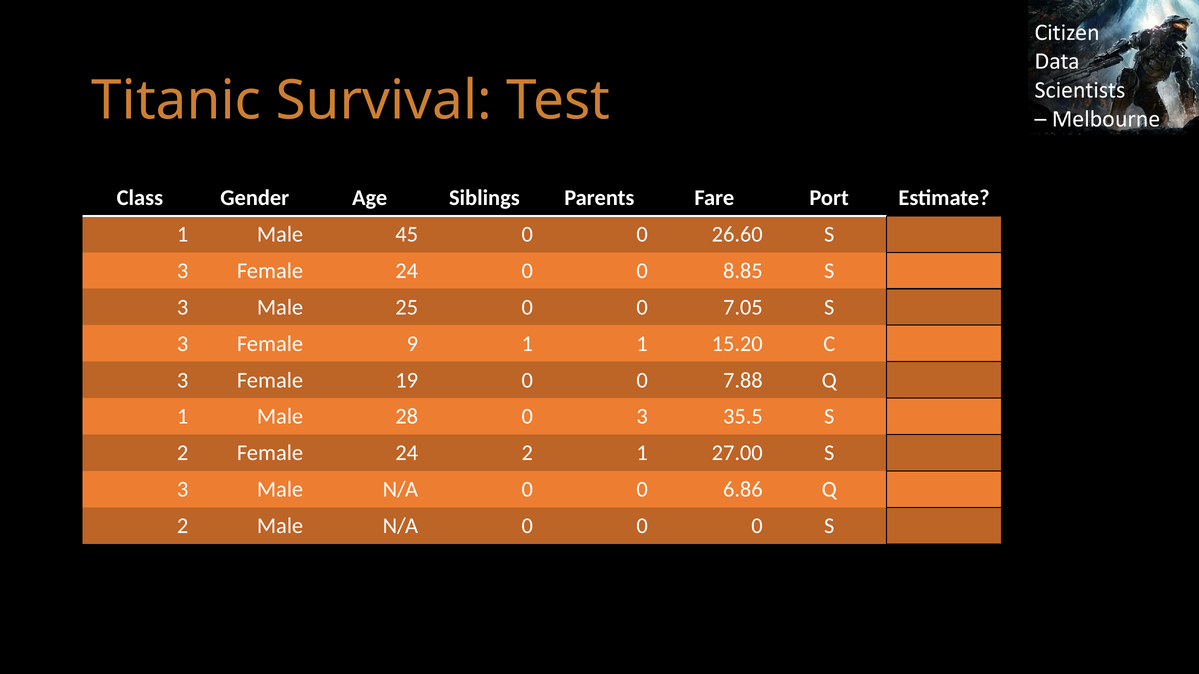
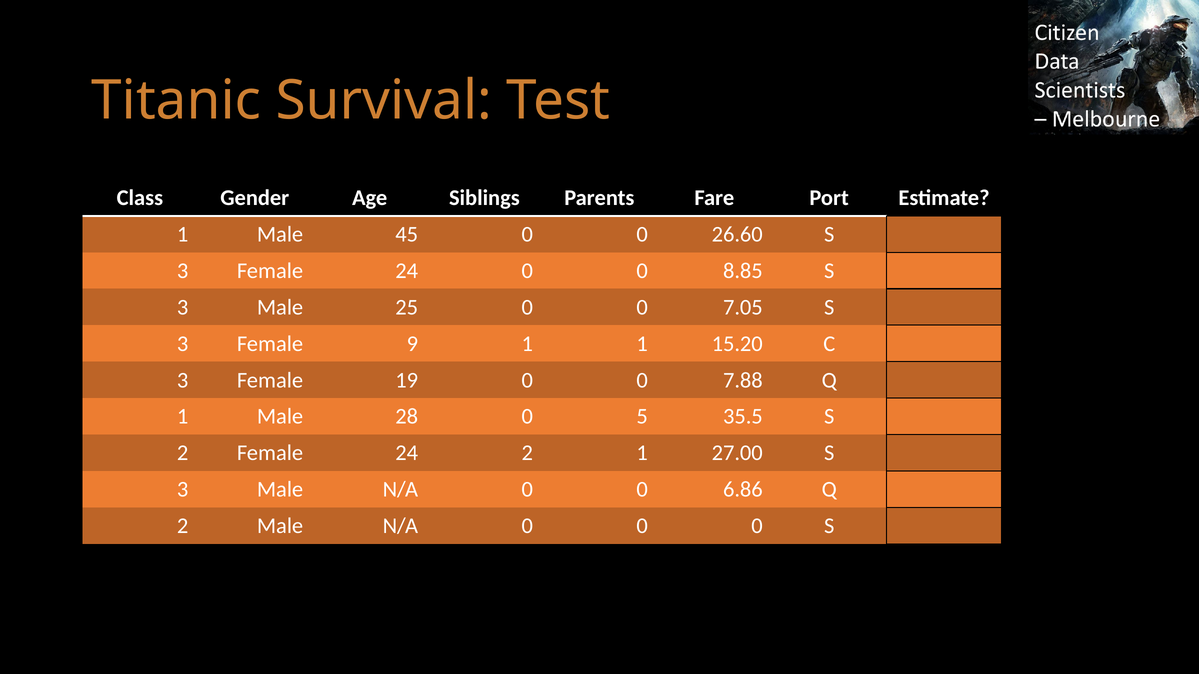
0 3: 3 -> 5 (642, 417)
